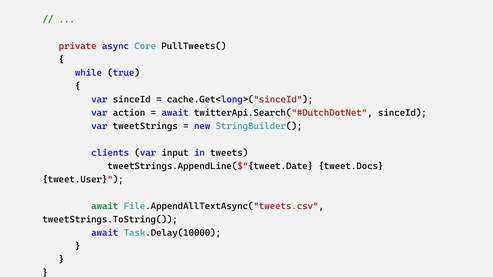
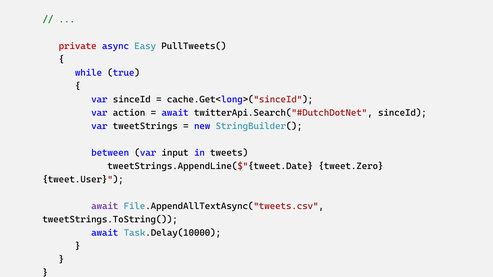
Core: Core -> Easy (145, 46)
clients: clients -> between (110, 153)
tweet.Docs: tweet.Docs -> tweet.Zero (351, 166)
await colour: green -> purple (105, 206)
